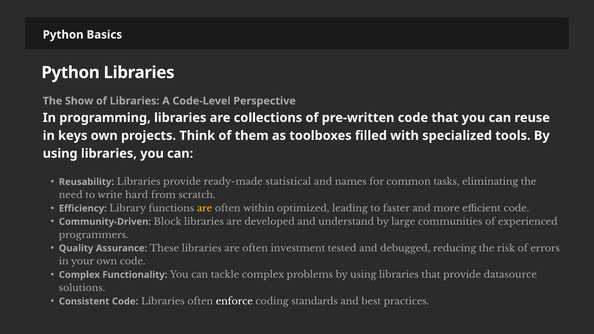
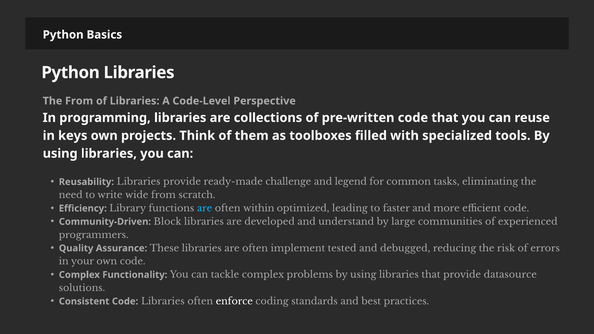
The Show: Show -> From (79, 101)
statistical: statistical -> challenge (288, 182)
names: names -> legend (351, 182)
hard: hard -> wide (137, 195)
are colour: yellow -> light blue (205, 208)
investment: investment -> implement (298, 248)
